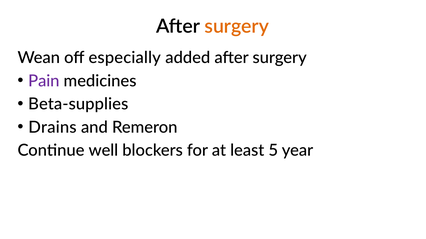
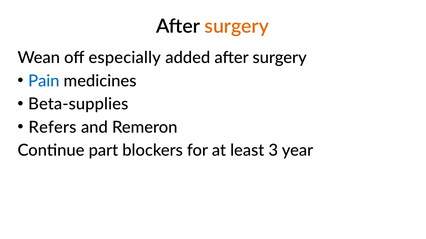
Pain colour: purple -> blue (44, 81)
Drains: Drains -> Refers (52, 128)
well: well -> part (103, 151)
5: 5 -> 3 (273, 151)
